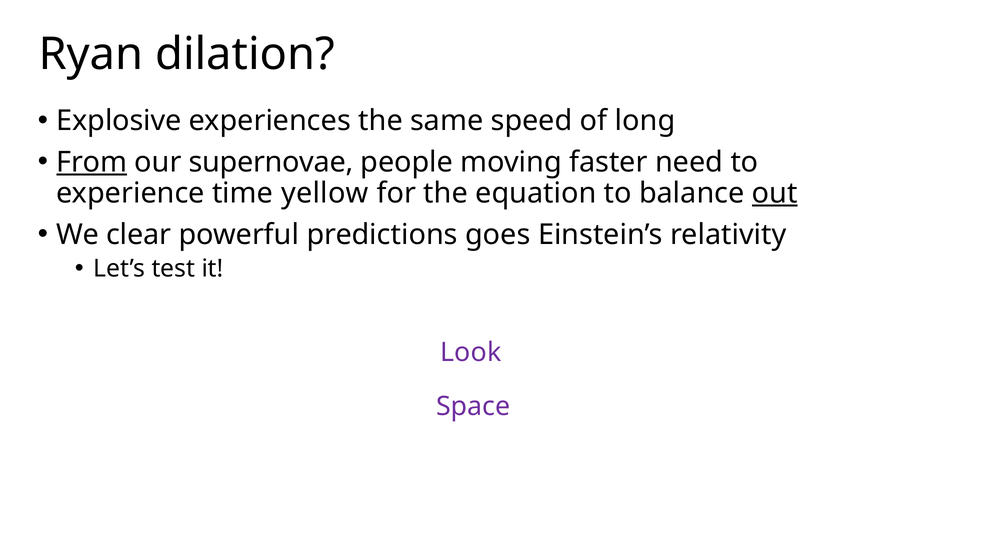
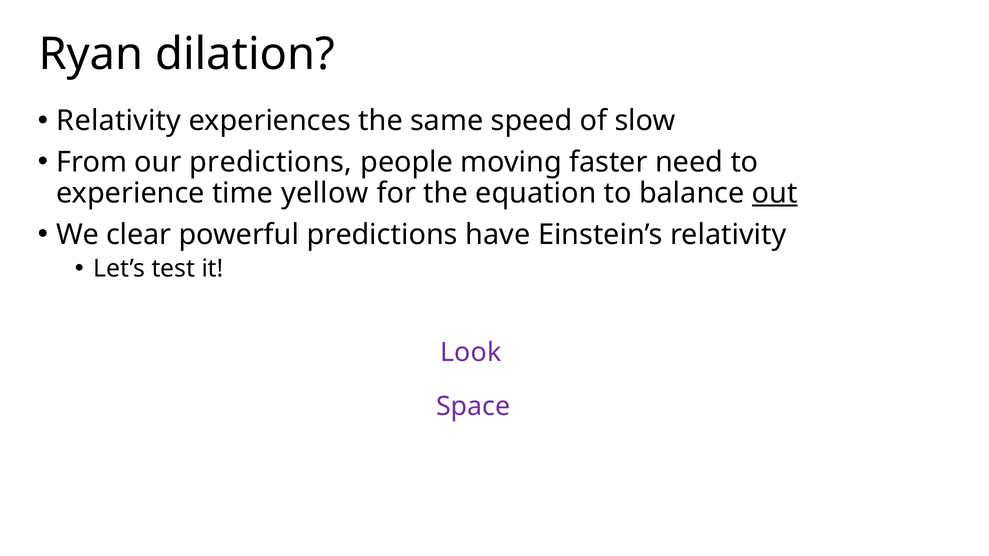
Explosive: Explosive -> Relativity (119, 121)
long: long -> slow (645, 121)
From underline: present -> none (92, 162)
our supernovae: supernovae -> predictions (271, 162)
goes: goes -> have (498, 235)
